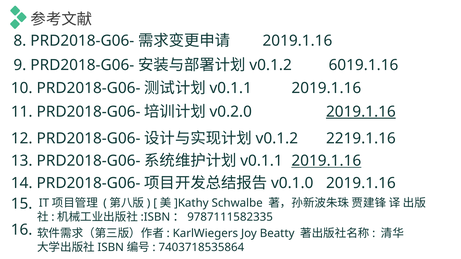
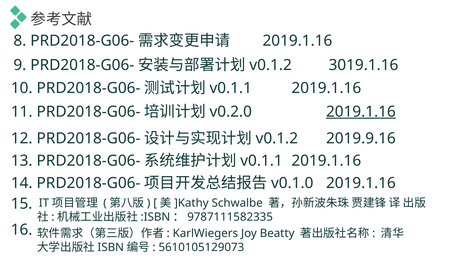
6019.1.16: 6019.1.16 -> 3019.1.16 (363, 65)
2219.1.16: 2219.1.16 -> 2019.9.16 (361, 139)
2019.1.16 underline: present -> none (326, 161)
7403718535864: 7403718535864 -> 5610105129073 (201, 248)
